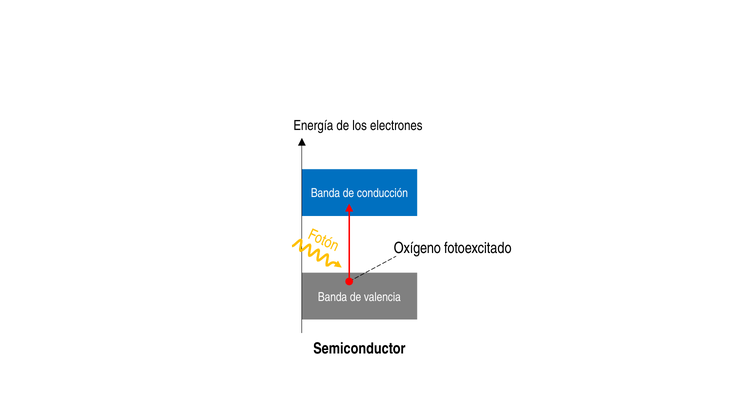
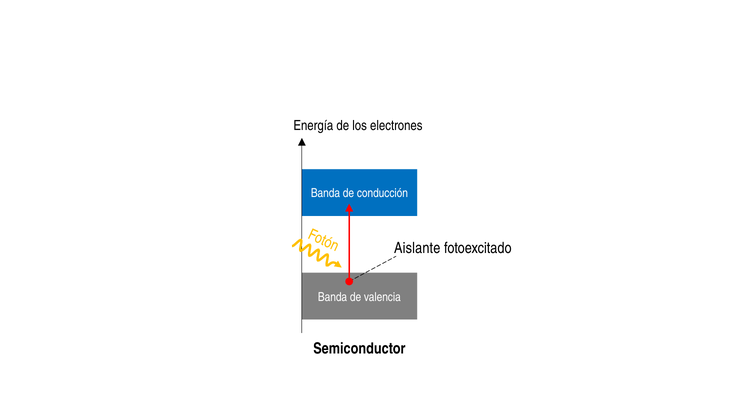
Oxígeno: Oxígeno -> Aislante (417, 248)
